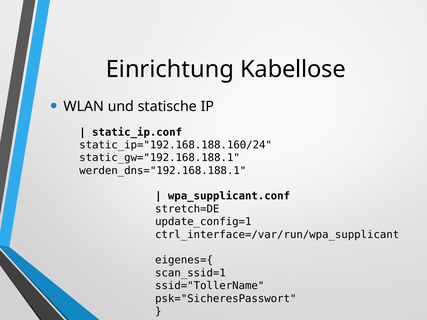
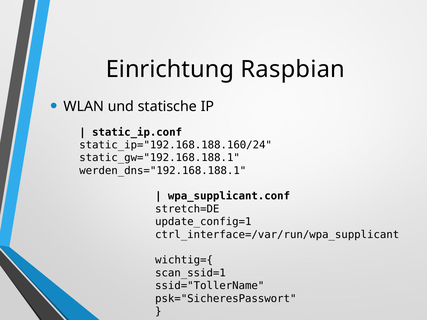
Kabellose: Kabellose -> Raspbian (293, 69)
eigenes={: eigenes={ -> wichtig={ (184, 260)
